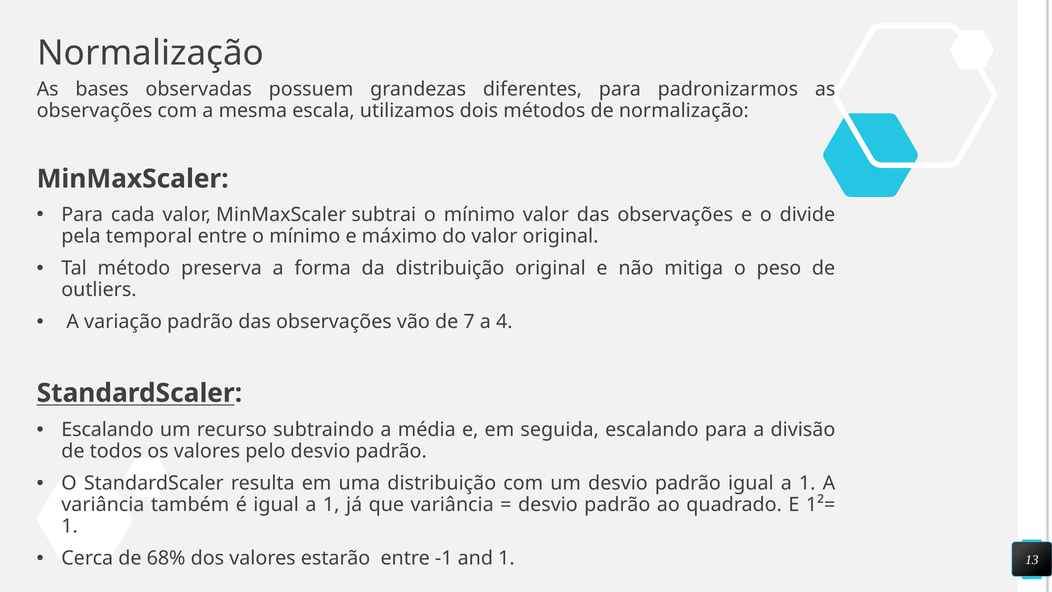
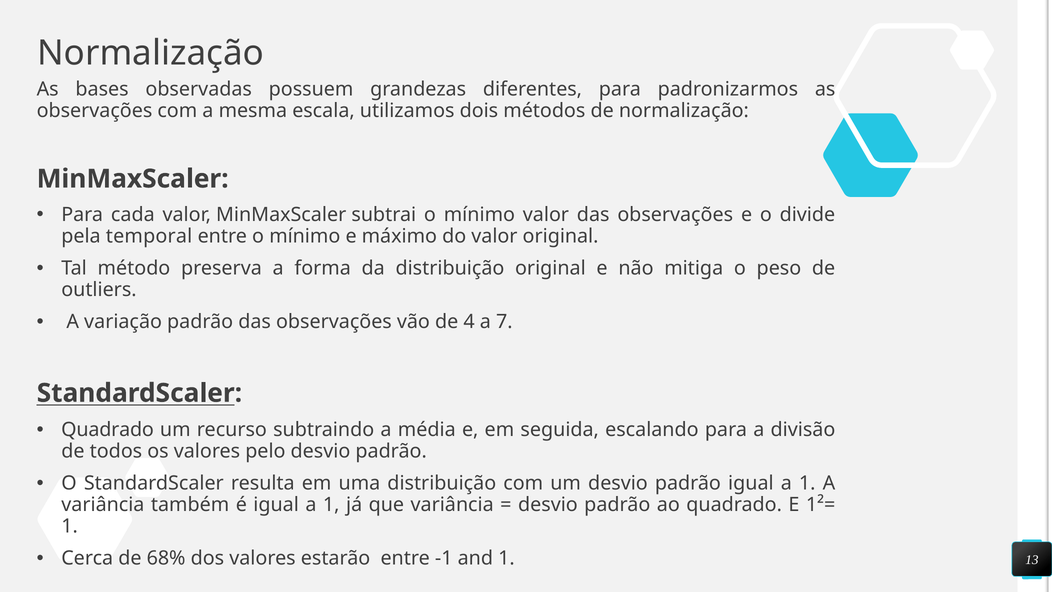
7: 7 -> 4 (469, 322)
4: 4 -> 7 (504, 322)
Escalando: Escalando -> Quadrado (108, 430)
